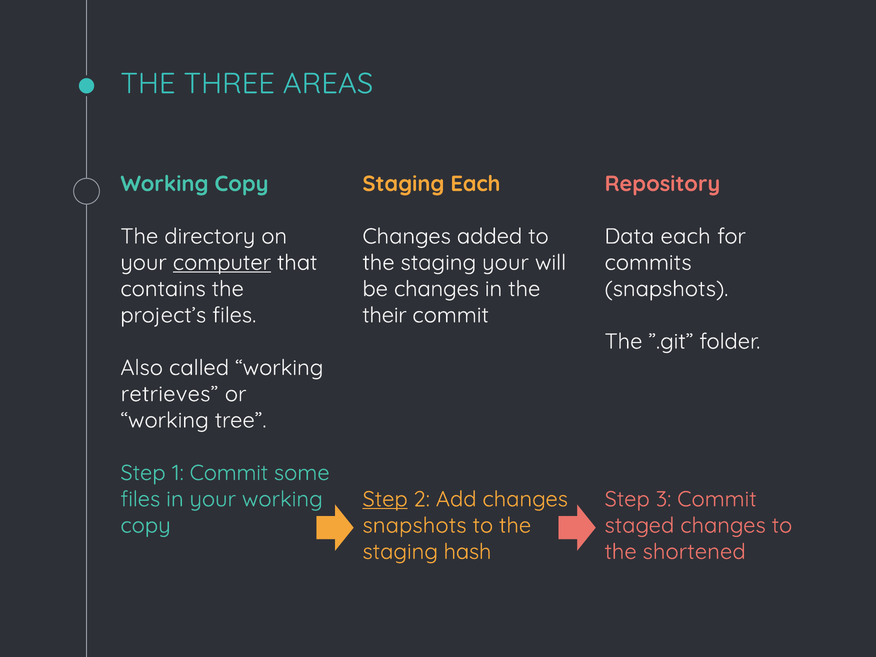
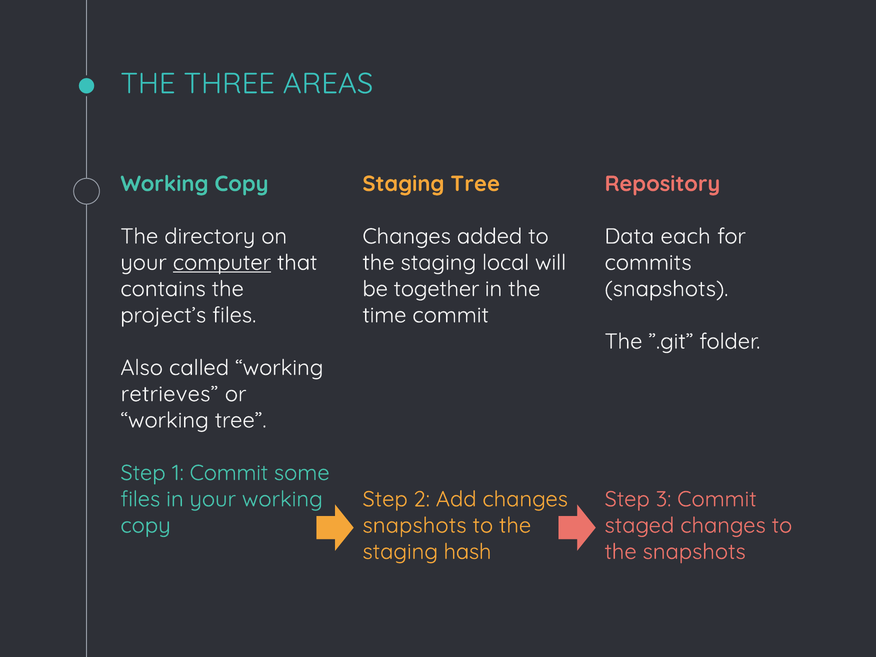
Staging Each: Each -> Tree (475, 184)
staging your: your -> local (506, 263)
be changes: changes -> together (437, 289)
their: their -> time (384, 315)
Step underline: present -> none (385, 499)
the shortened: shortened -> snapshots (694, 552)
